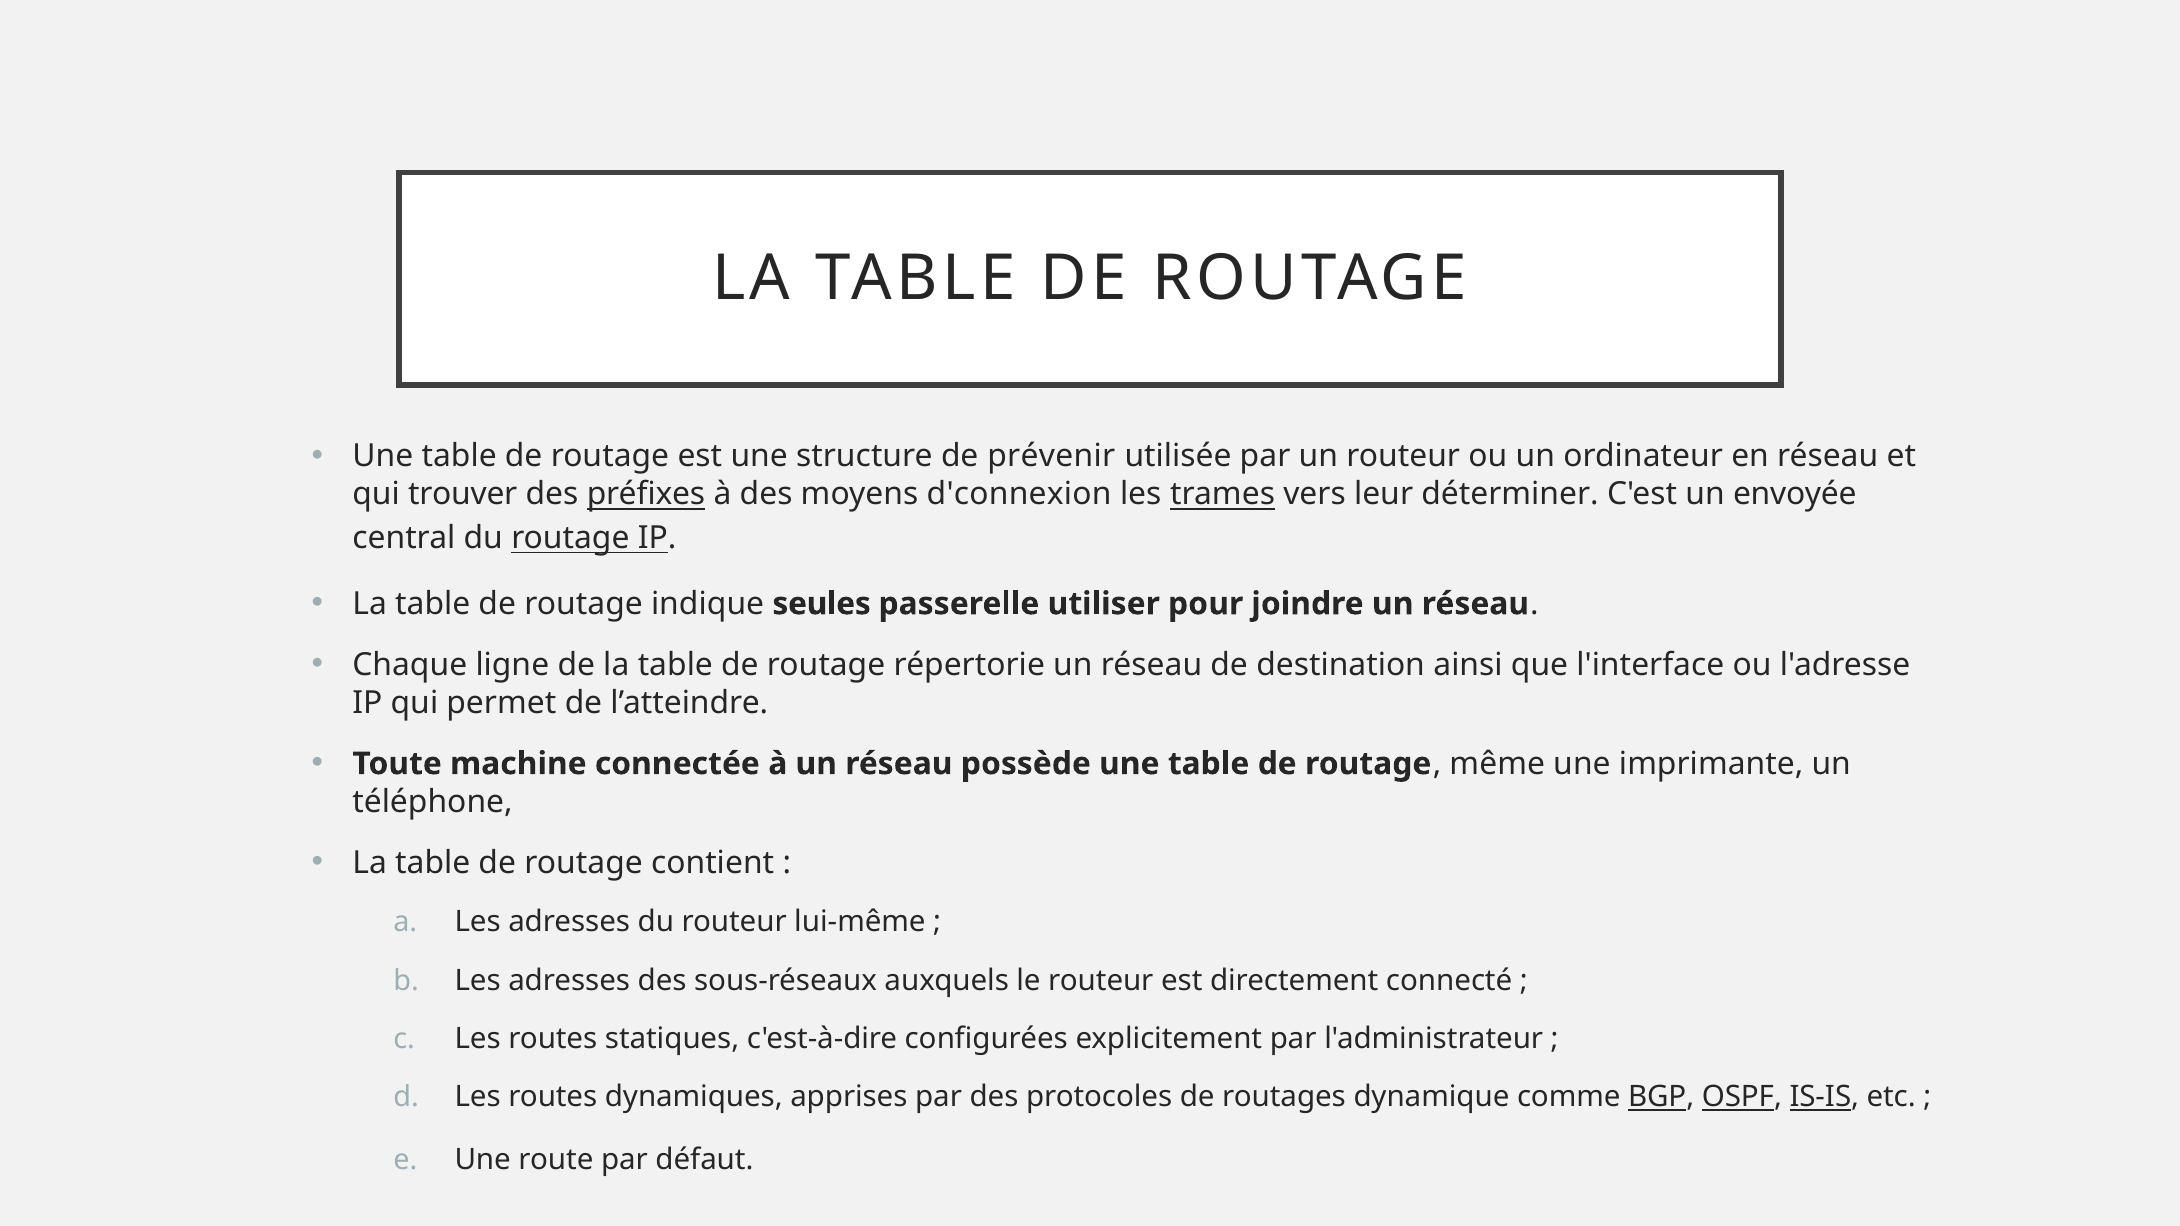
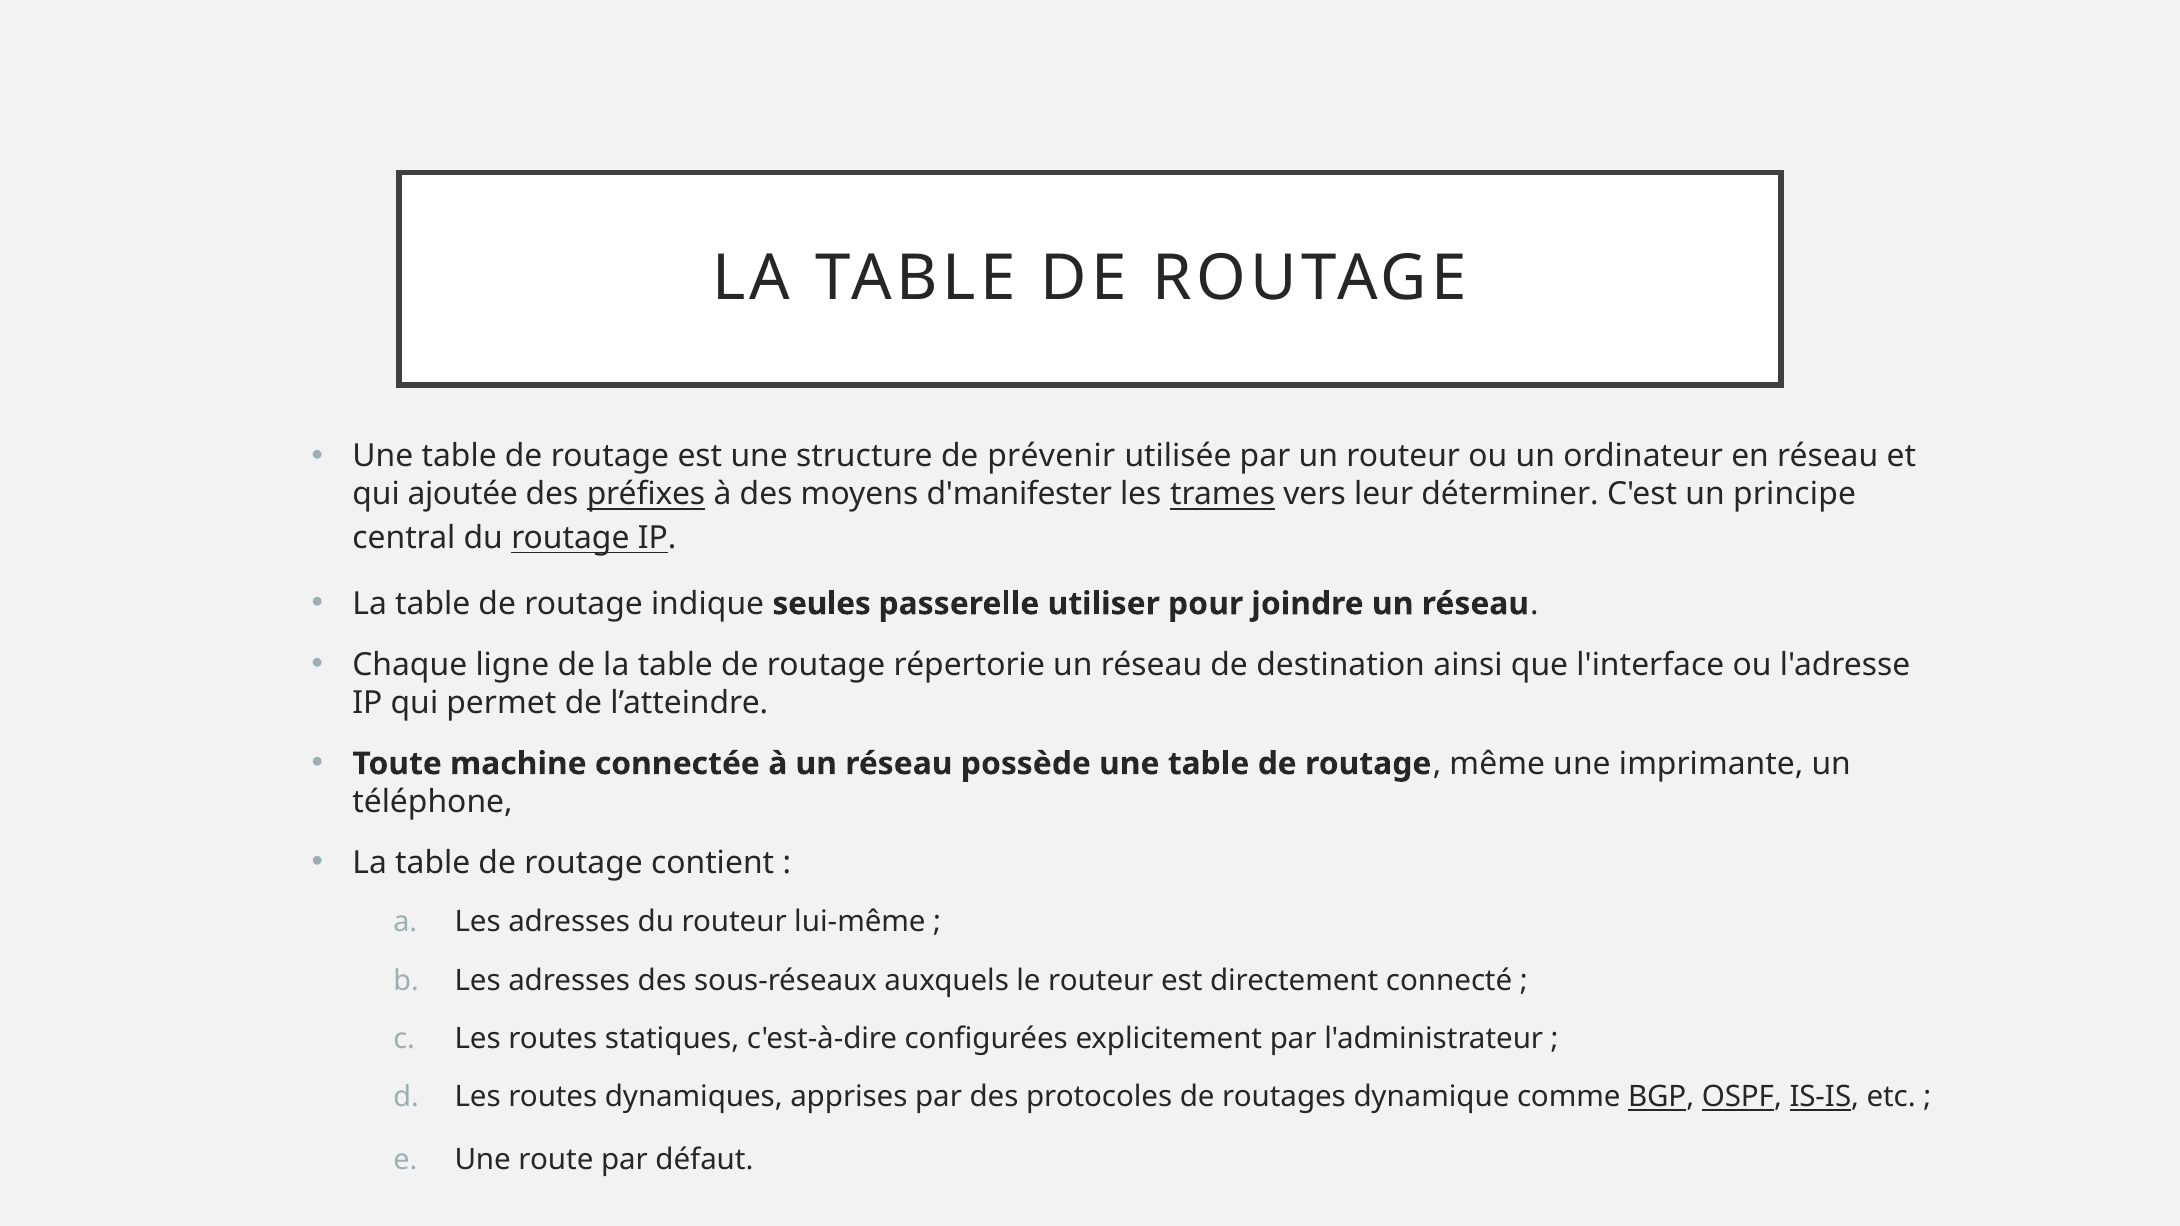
trouver: trouver -> ajoutée (463, 495)
d'connexion: d'connexion -> d'manifester (1019, 495)
envoyée: envoyée -> principe (1795, 495)
